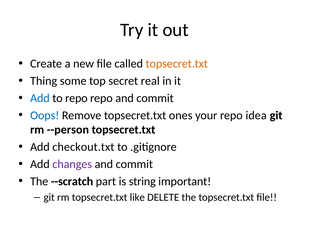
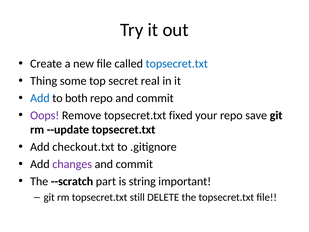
topsecret.txt colour: orange -> blue (177, 64)
to repo: repo -> both (76, 98)
Oops colour: blue -> purple (45, 115)
ones: ones -> fixed (181, 115)
idea: idea -> save (256, 115)
--person: --person -> --update (68, 130)
like: like -> still (137, 197)
